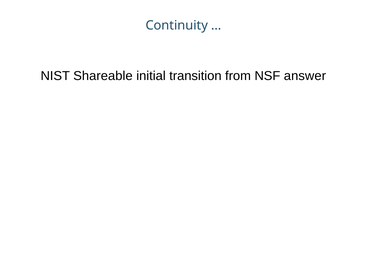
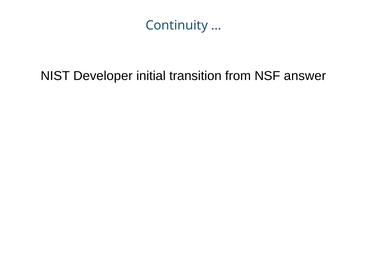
Shareable: Shareable -> Developer (103, 76)
